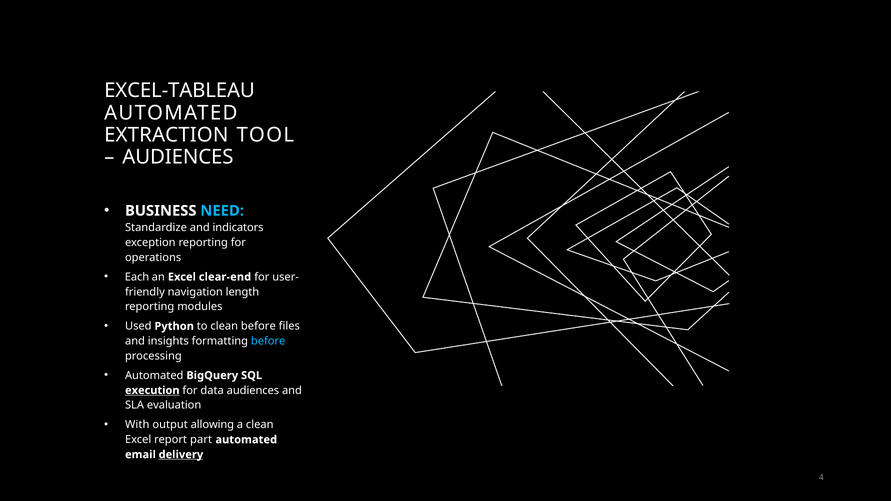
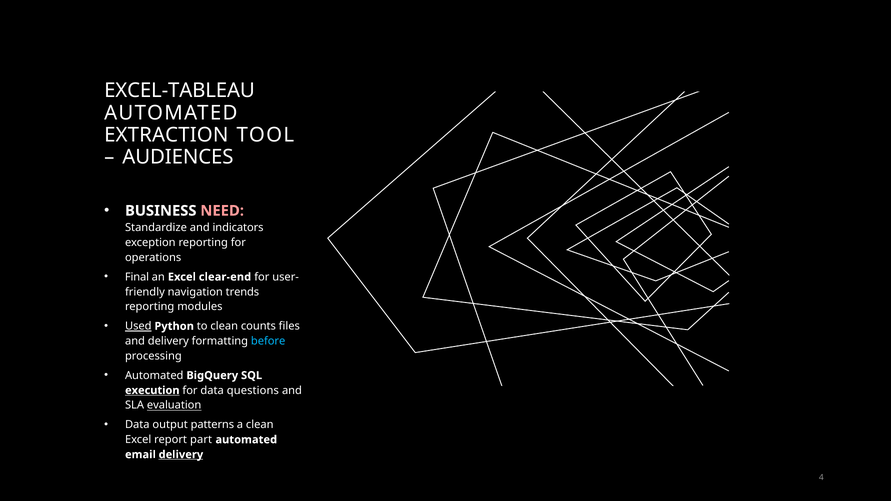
NEED colour: light blue -> pink (222, 211)
Each: Each -> Final (137, 277)
length: length -> trends (242, 292)
Used underline: none -> present (138, 326)
clean before: before -> counts (258, 326)
and insights: insights -> delivery (168, 341)
data audiences: audiences -> questions (253, 391)
evaluation underline: none -> present (174, 405)
With: With -> Data (137, 425)
allowing: allowing -> patterns (212, 425)
